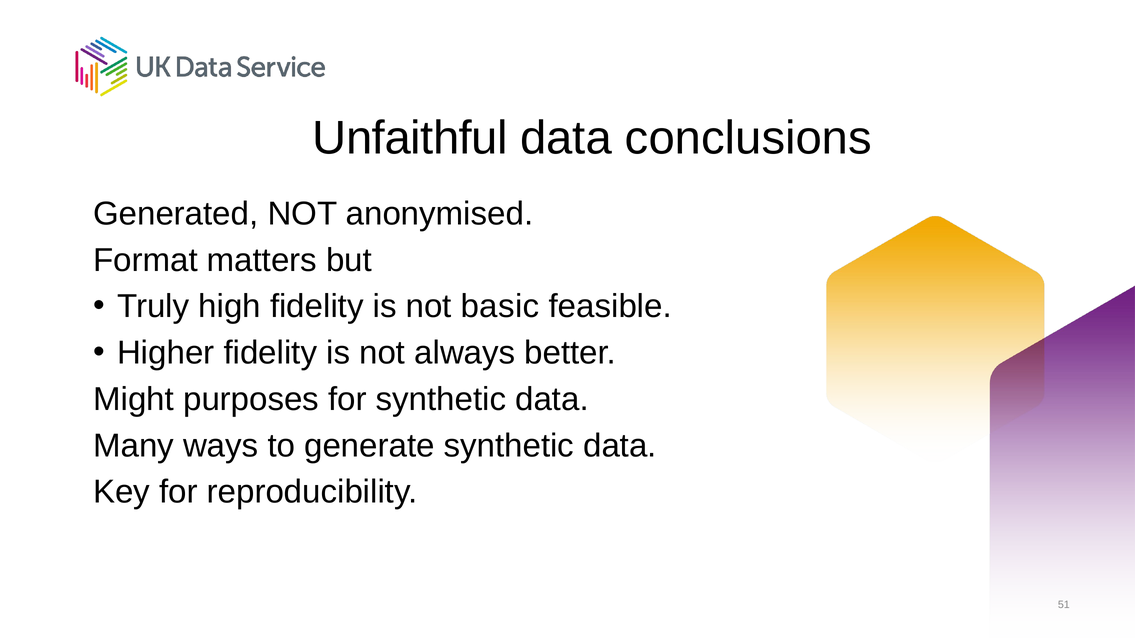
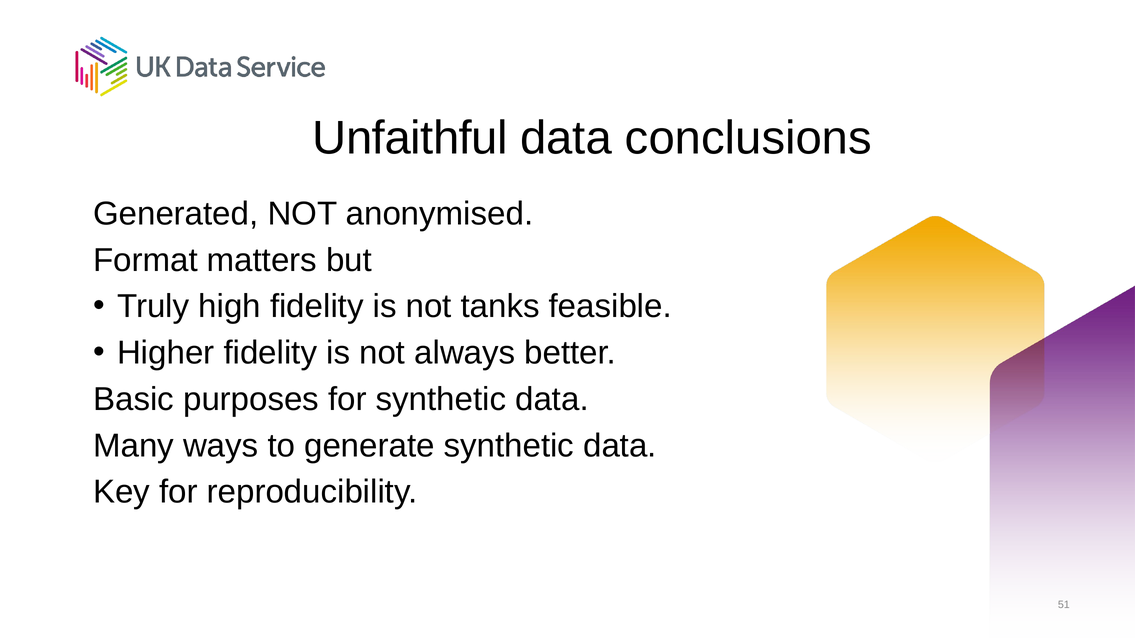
basic: basic -> tanks (500, 307)
Might: Might -> Basic (134, 400)
